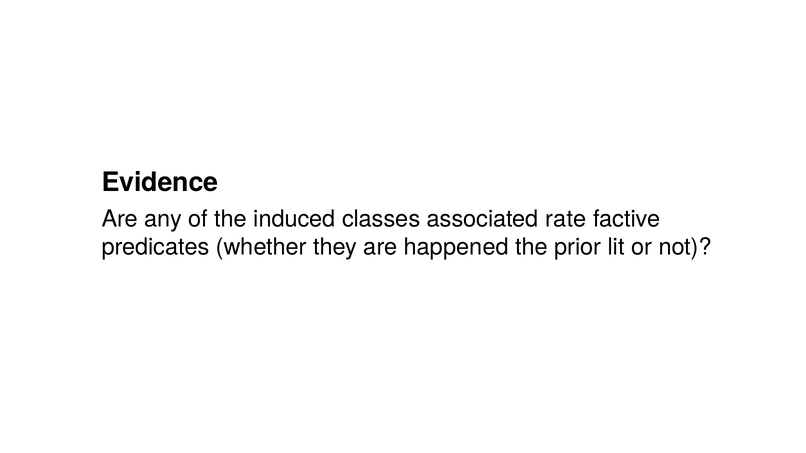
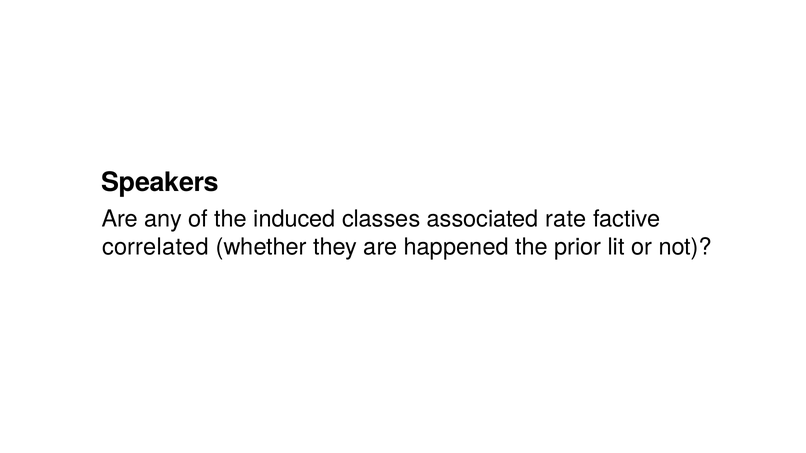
Evidence: Evidence -> Speakers (160, 183)
predicates: predicates -> correlated (155, 247)
